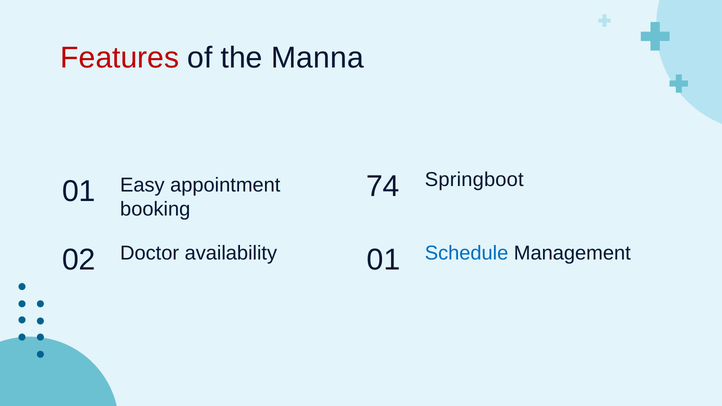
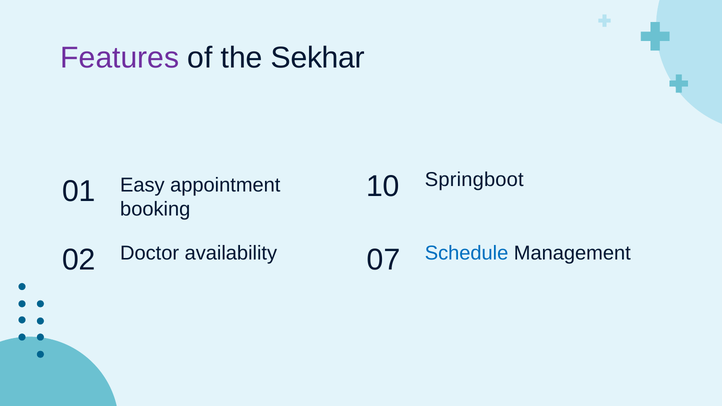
Features colour: red -> purple (120, 58)
Manna: Manna -> Sekhar (318, 58)
74: 74 -> 10 (383, 186)
02 01: 01 -> 07 (384, 260)
